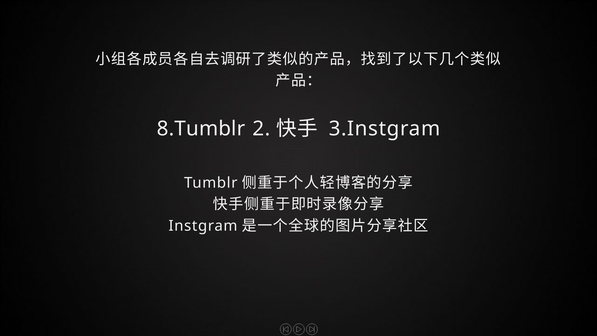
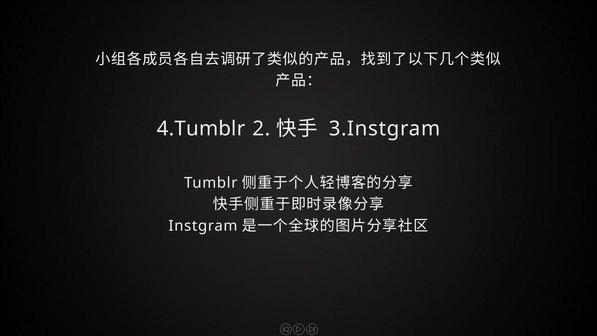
8.Tumblr: 8.Tumblr -> 4.Tumblr (201, 129)
